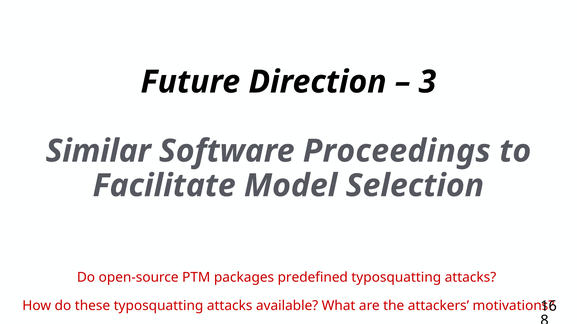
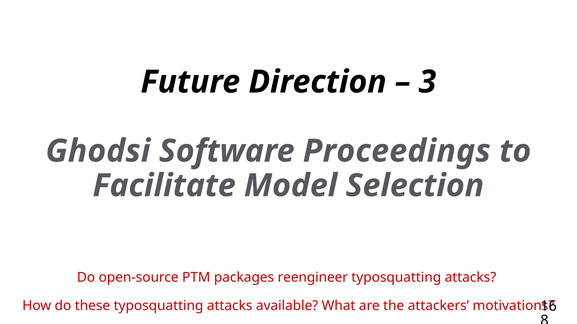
Similar: Similar -> Ghodsi (98, 151)
predefined: predefined -> reengineer (313, 278)
